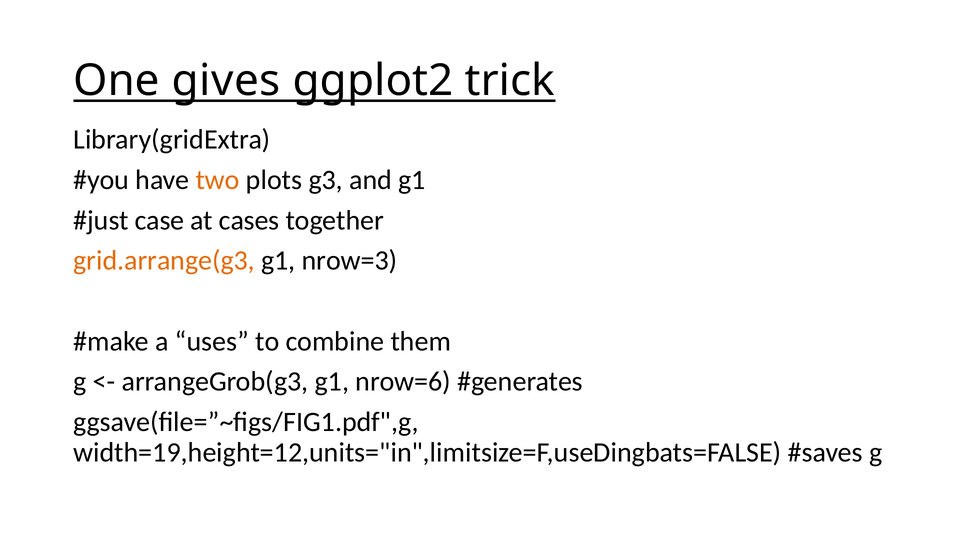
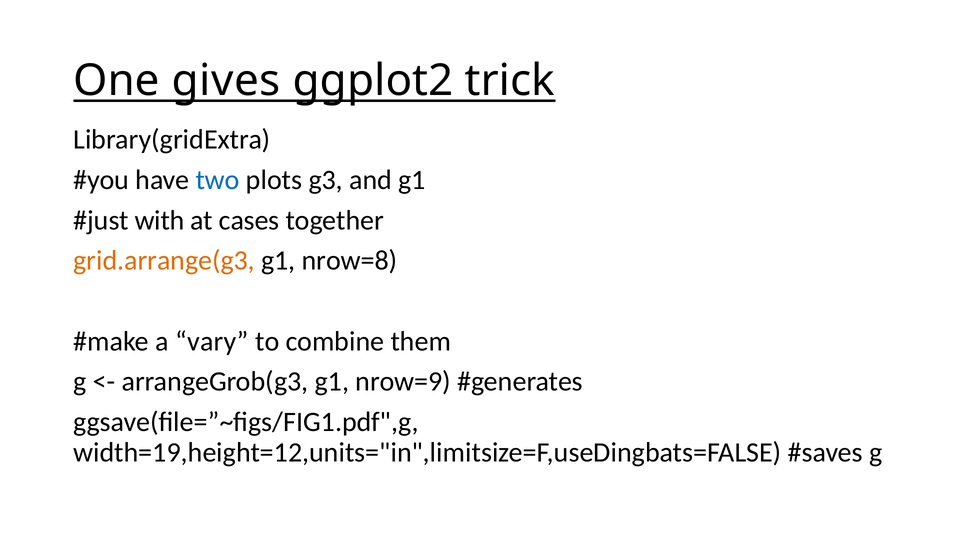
two colour: orange -> blue (218, 180)
case: case -> with (159, 220)
nrow=3: nrow=3 -> nrow=8 (350, 261)
uses: uses -> vary (212, 341)
nrow=6: nrow=6 -> nrow=9 (403, 382)
